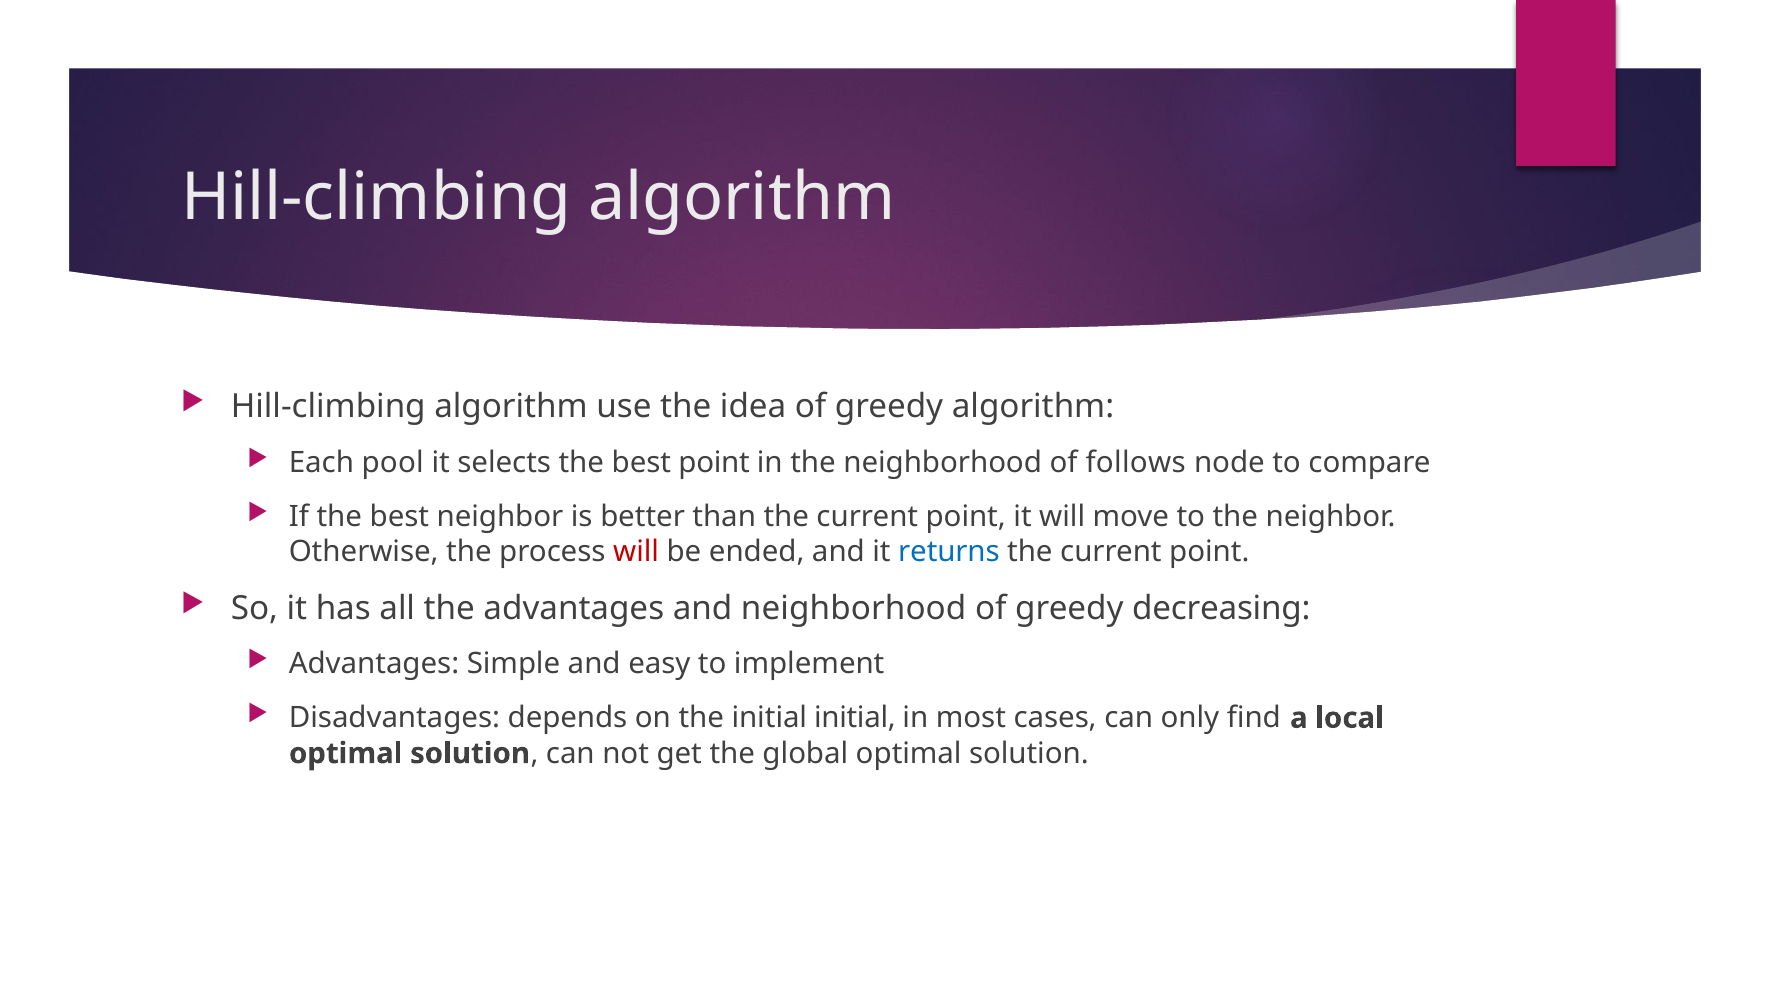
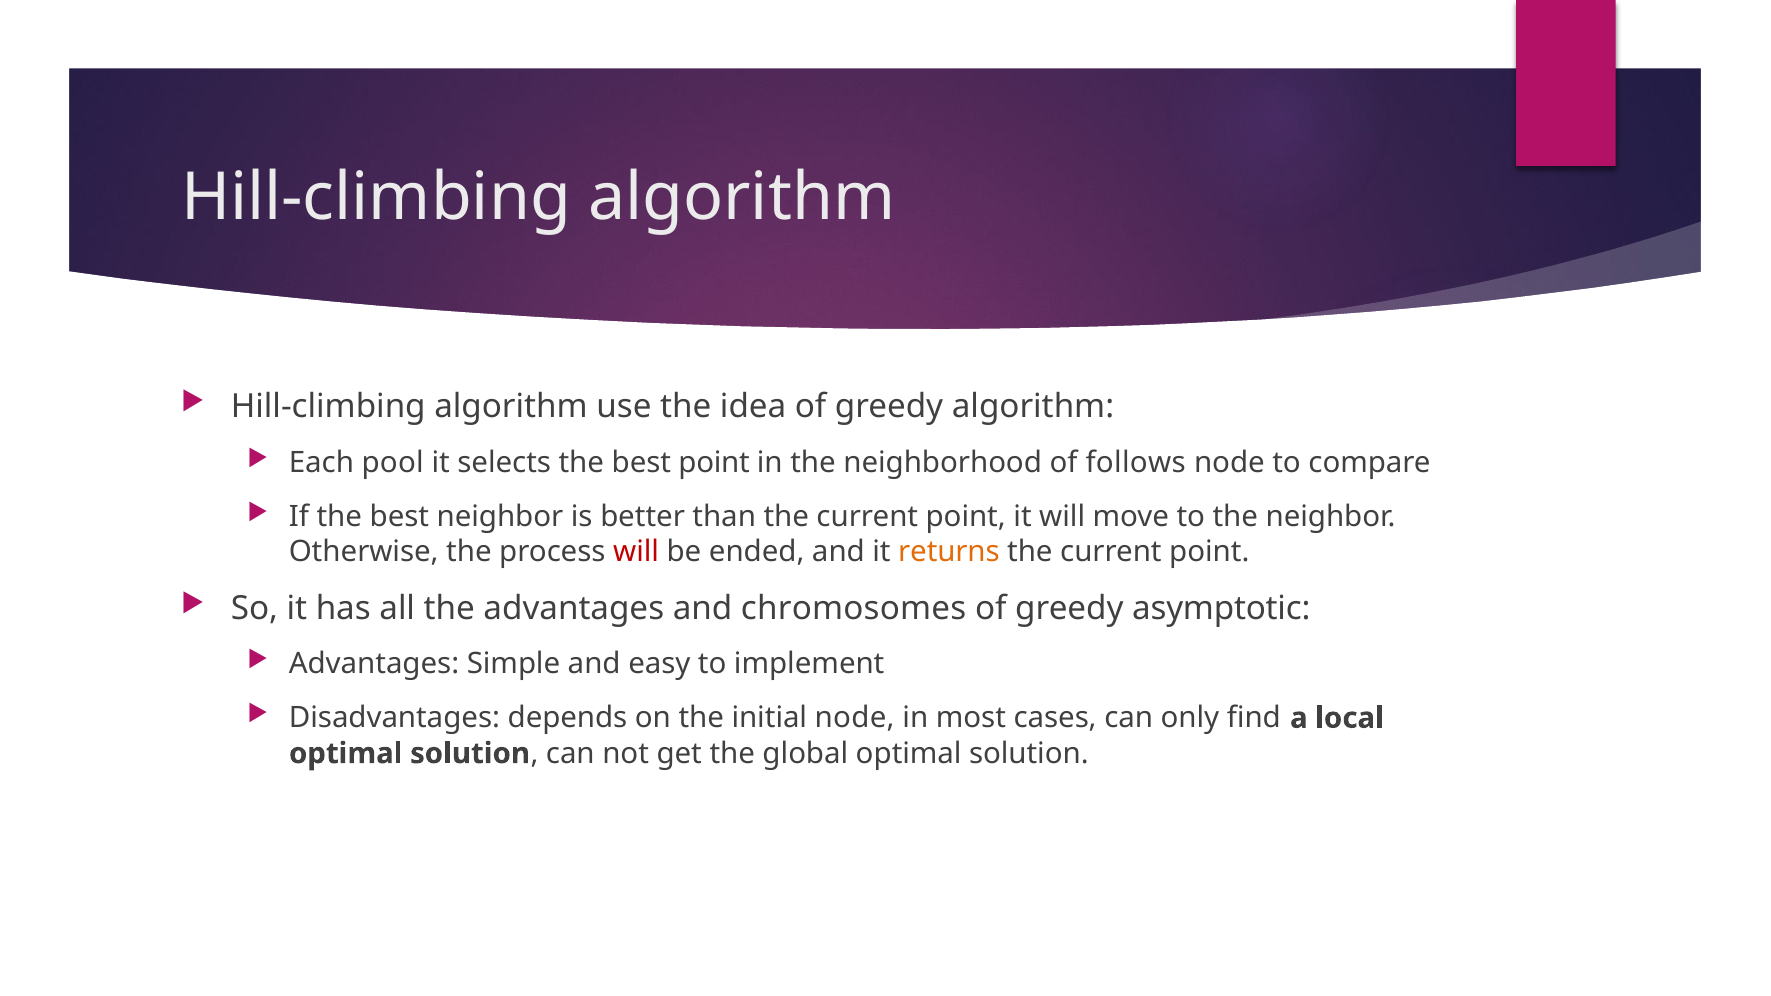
returns colour: blue -> orange (949, 552)
and neighborhood: neighborhood -> chromosomes (854, 609)
decreasing: decreasing -> asymptotic (1221, 609)
initial initial: initial -> node (855, 718)
